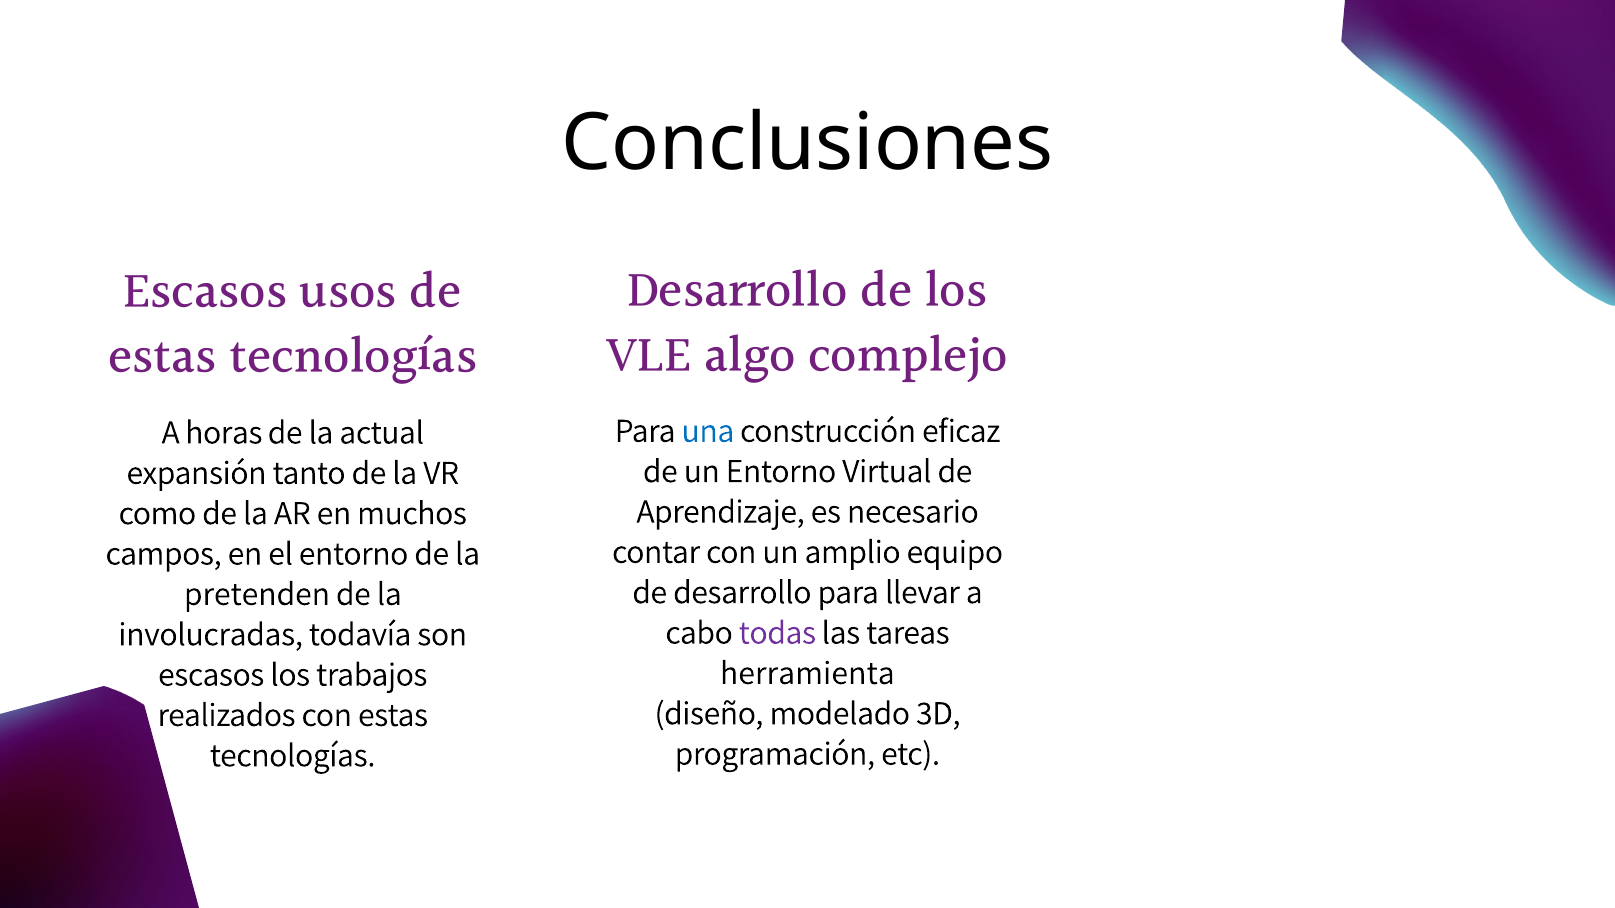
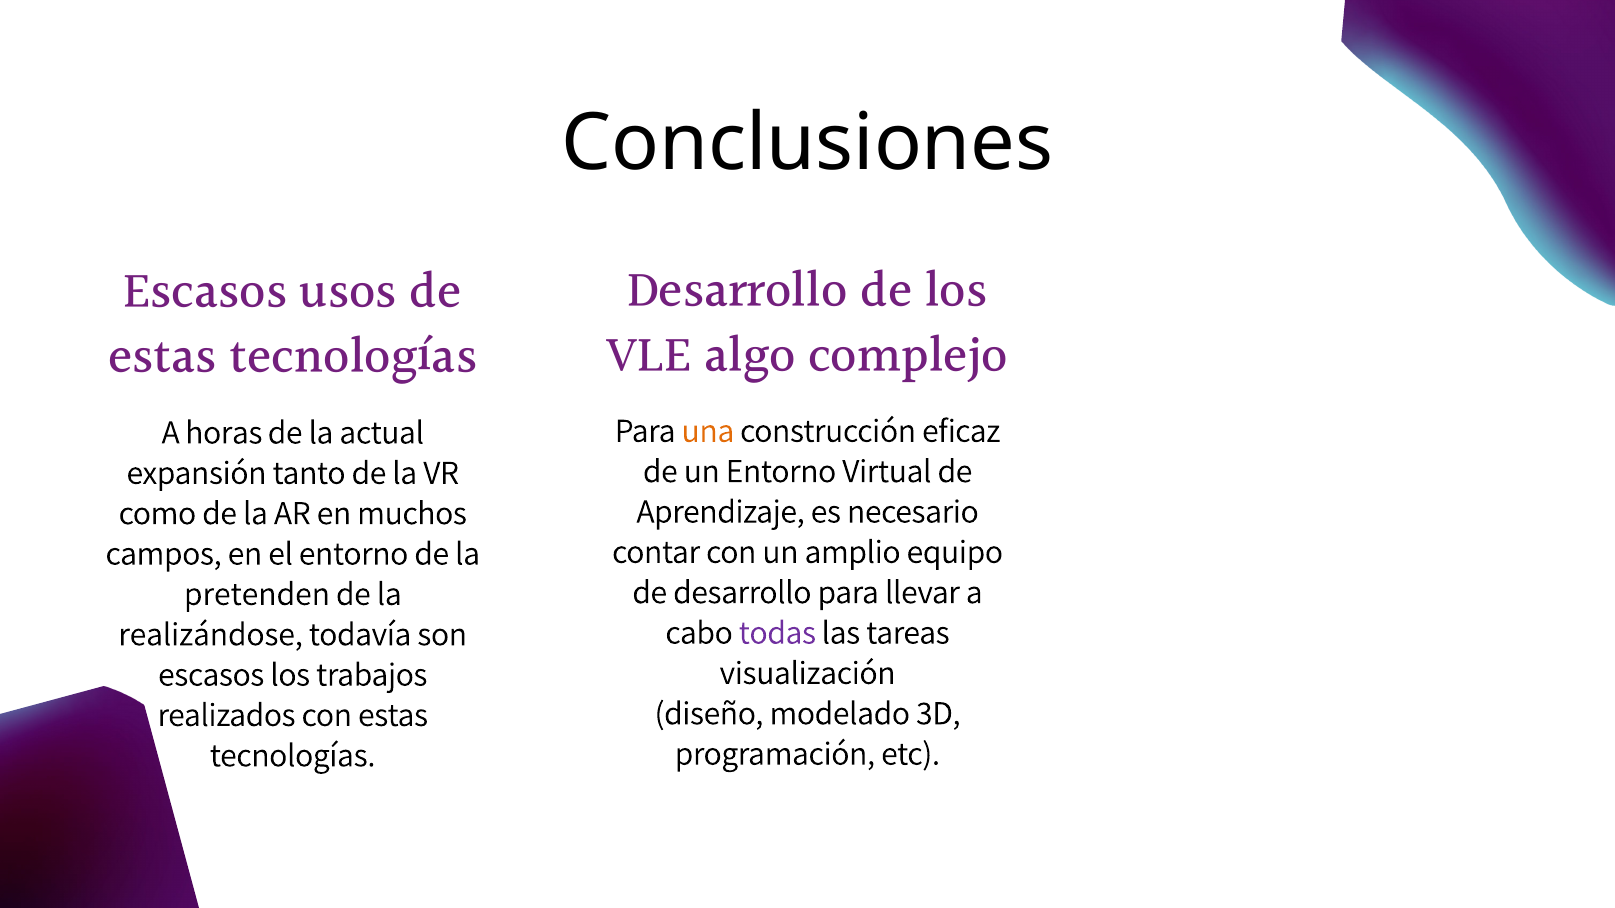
una colour: blue -> orange (708, 431)
involucradas: involucradas -> realizándose (211, 634)
herramienta: herramienta -> visualización (808, 673)
